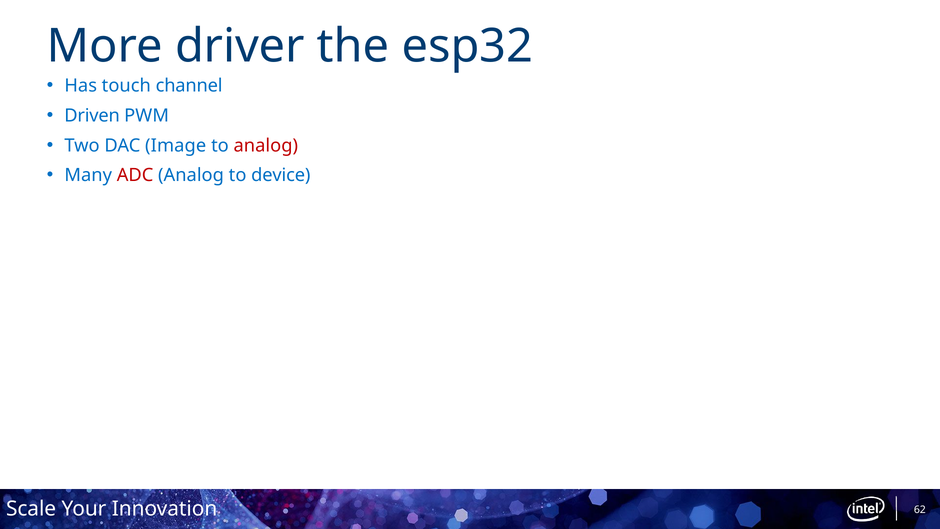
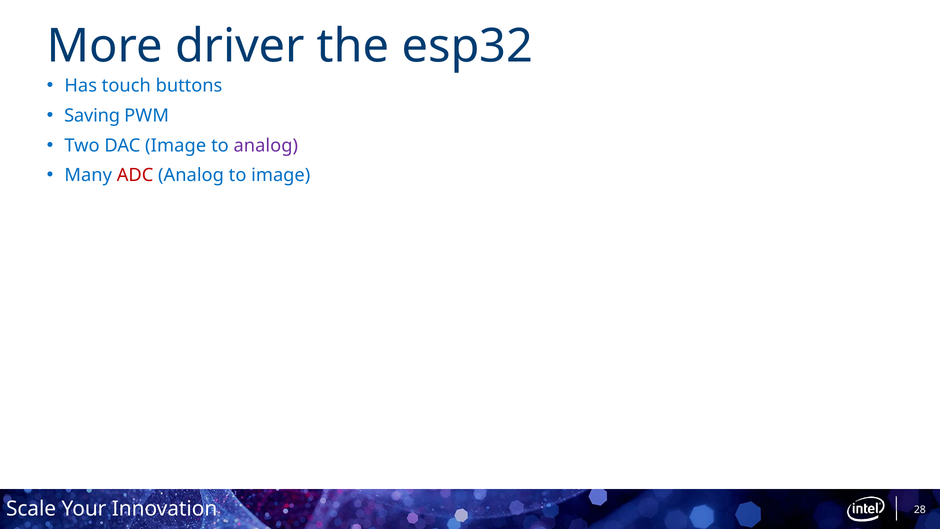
channel: channel -> buttons (189, 86)
Driven: Driven -> Saving (92, 116)
analog colour: red -> purple (266, 145)
to device: device -> image (281, 175)
62: 62 -> 28 (920, 510)
